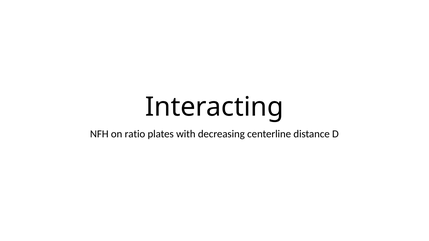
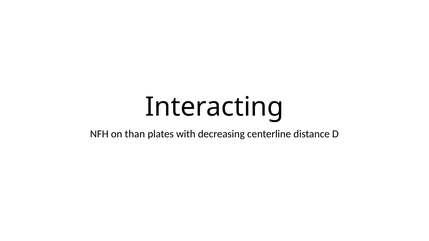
ratio: ratio -> than (135, 134)
